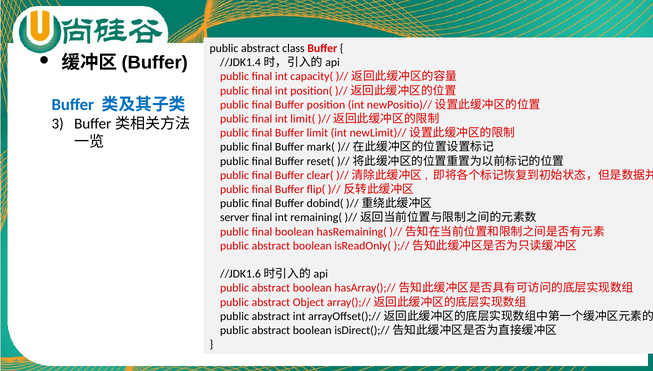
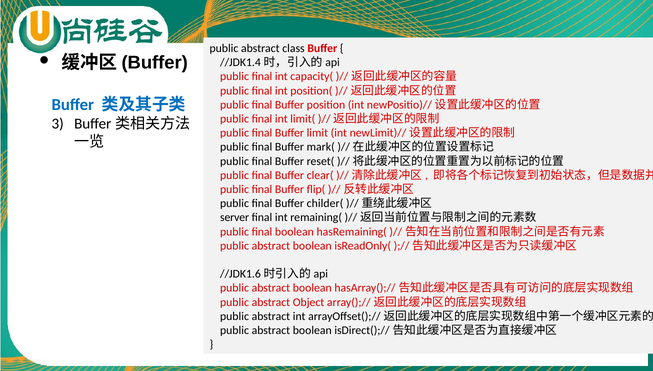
dobind(: dobind( -> childer( (325, 203)
